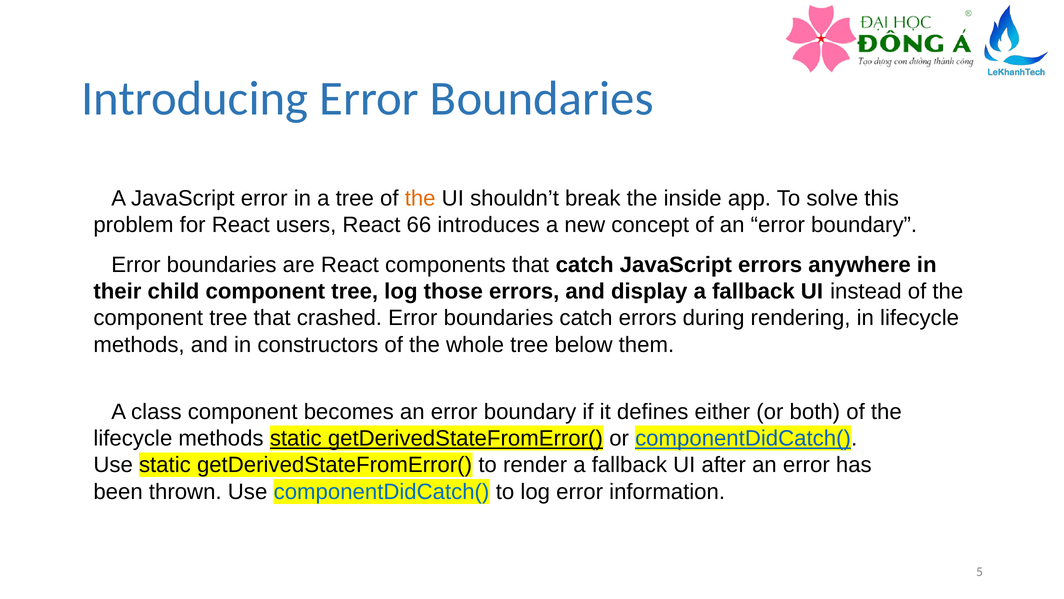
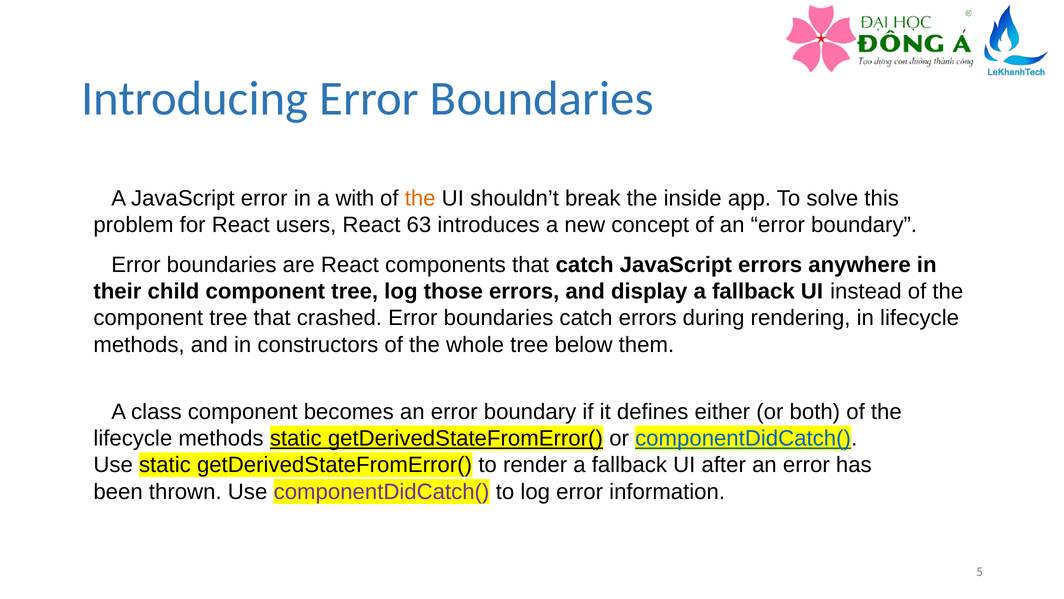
a tree: tree -> with (355, 198)
66: 66 -> 63 (419, 225)
componentDidCatch( colour: blue -> purple (382, 491)
